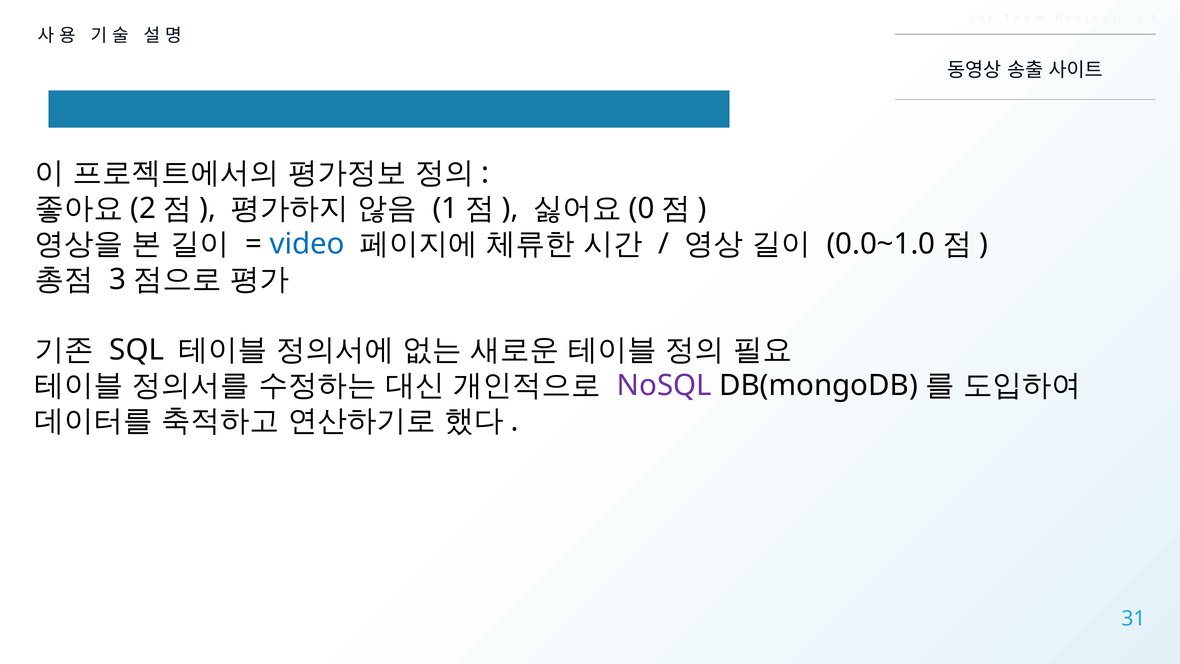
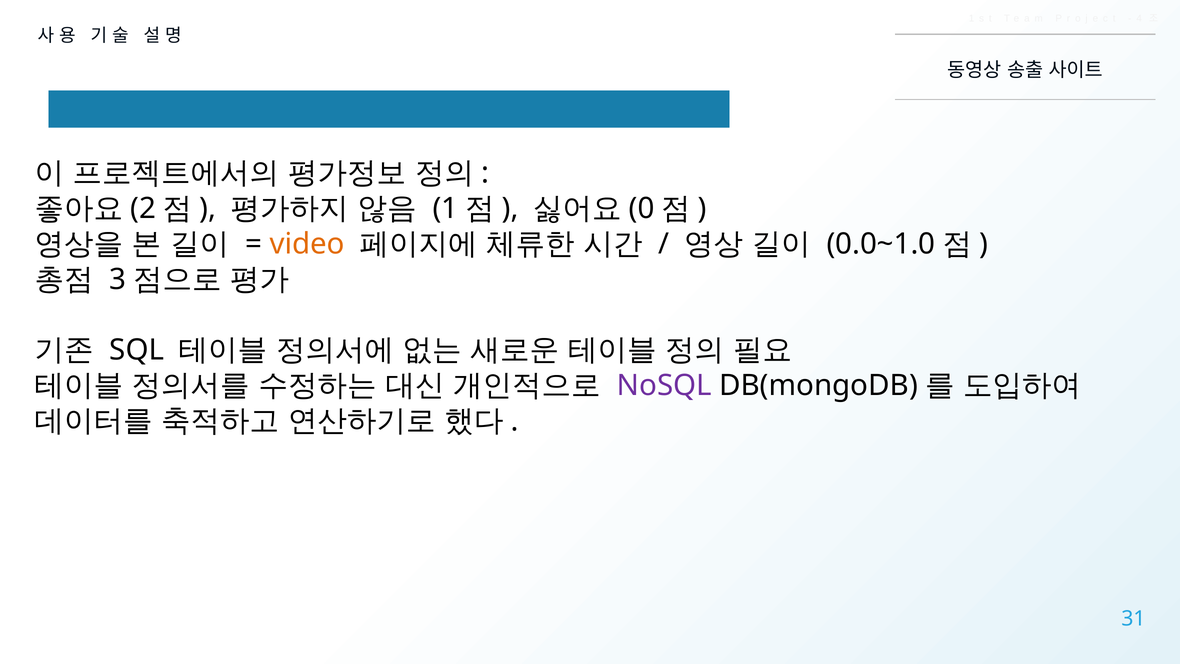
video colour: blue -> orange (307, 244)
